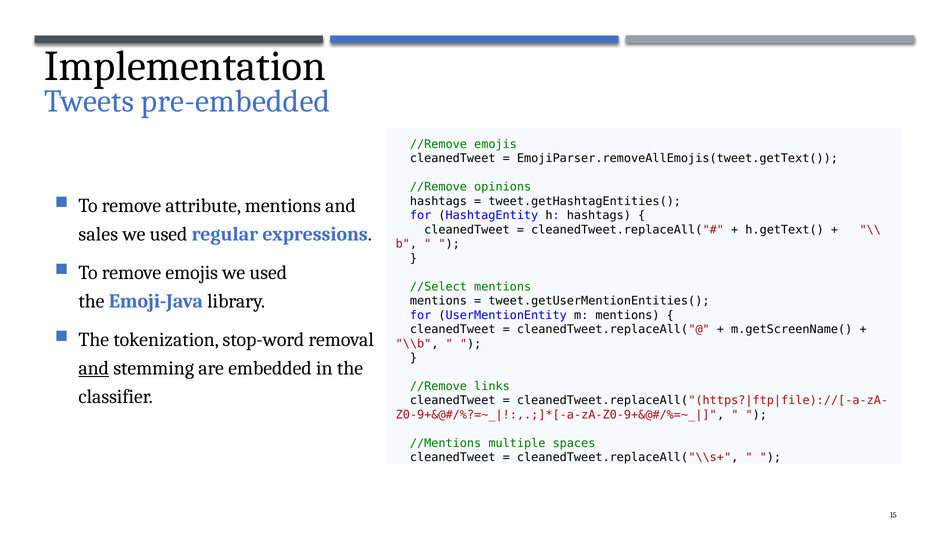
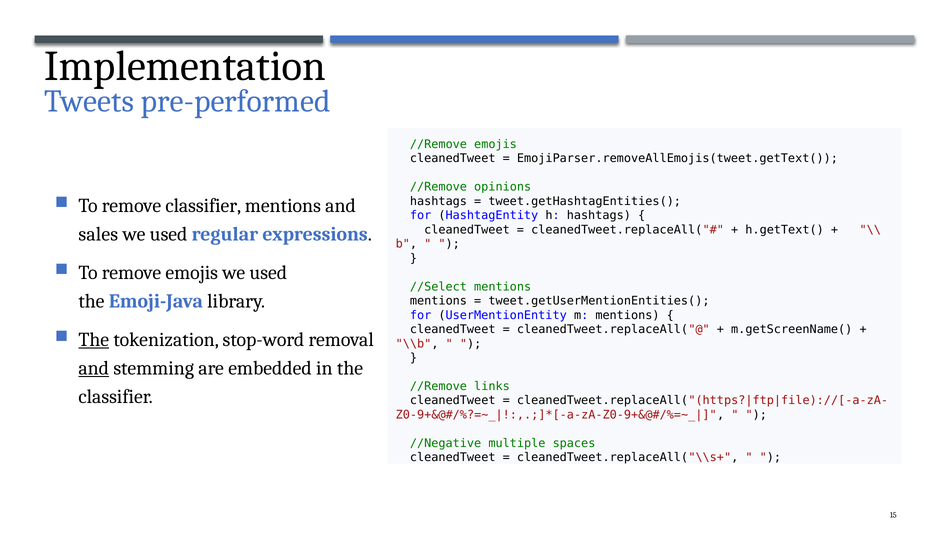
pre-embedded: pre-embedded -> pre-performed (236, 101)
remove attribute: attribute -> classifier (203, 206)
The underline: none -> present (94, 340)
//Mentions: //Mentions -> //Negative (446, 443)
